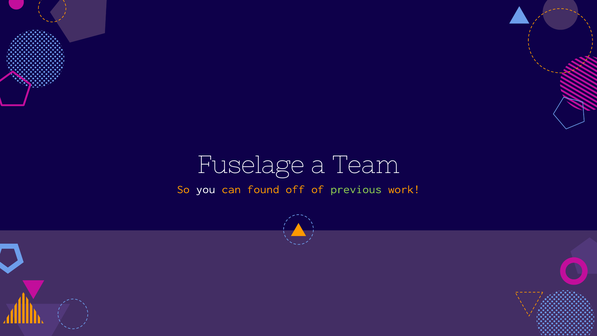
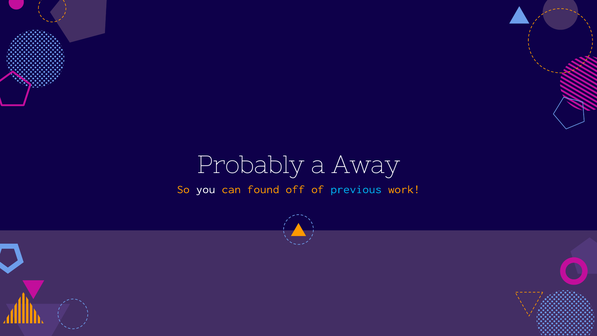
Fuselage: Fuselage -> Probably (251, 165)
Team: Team -> Away (366, 165)
previous colour: light green -> light blue (356, 189)
